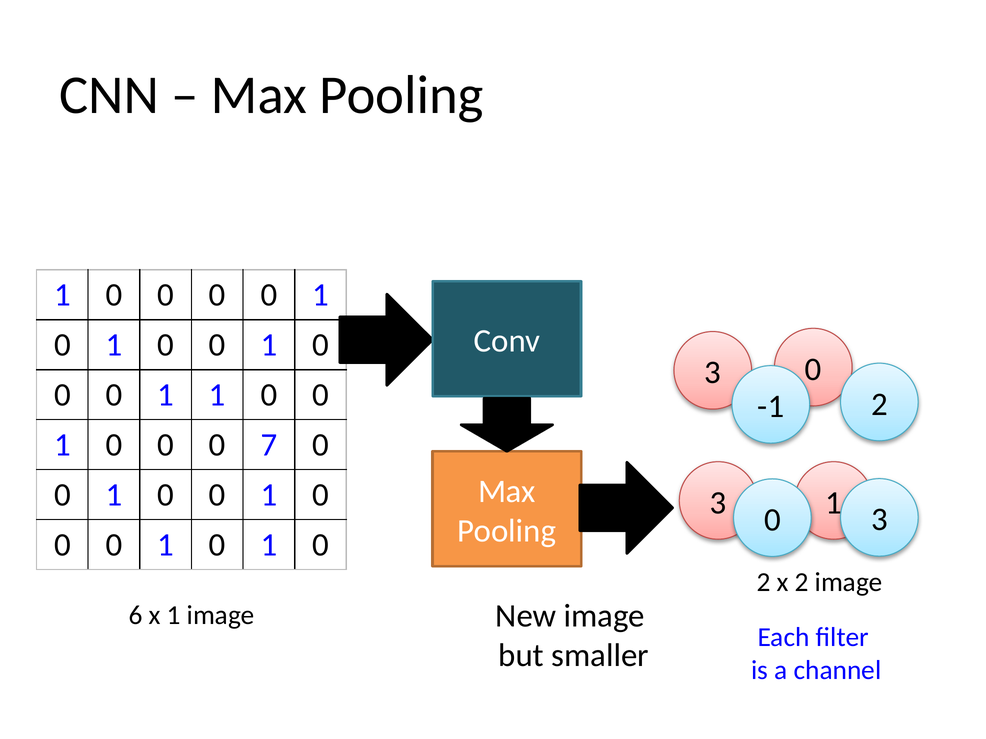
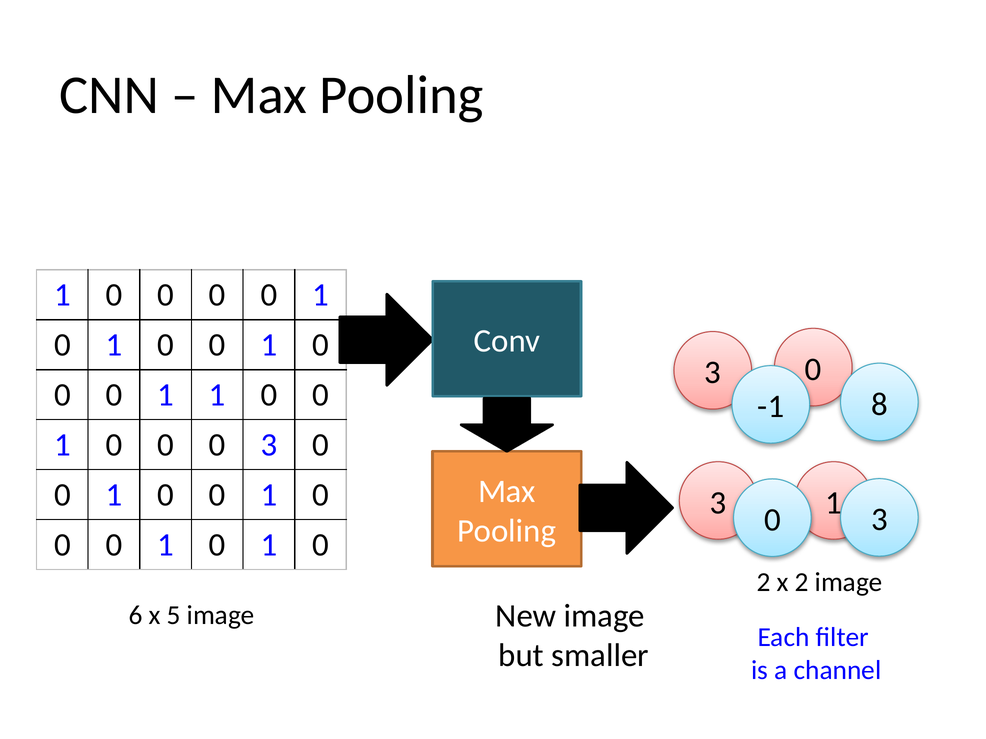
-1 2: 2 -> 8 (879, 405)
0 7: 7 -> 3 (269, 445)
x 1: 1 -> 5 (174, 616)
